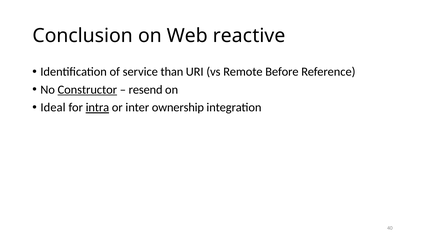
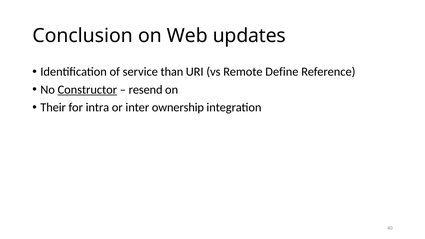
reactive: reactive -> updates (249, 36)
Before: Before -> Define (282, 72)
Ideal: Ideal -> Their (53, 107)
intra underline: present -> none (97, 107)
